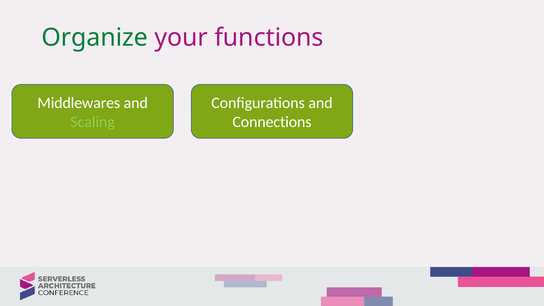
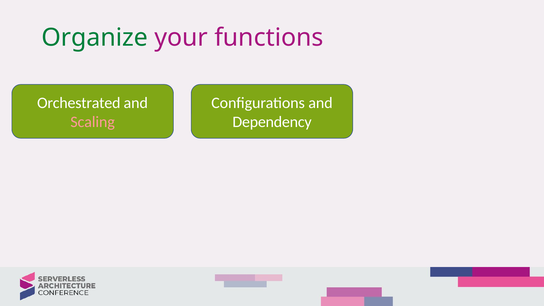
Middlewares: Middlewares -> Orchestrated (79, 103)
Scaling colour: light green -> pink (93, 122)
Connections: Connections -> Dependency (272, 122)
